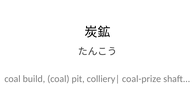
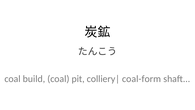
coal-prize: coal-prize -> coal-form (142, 79)
